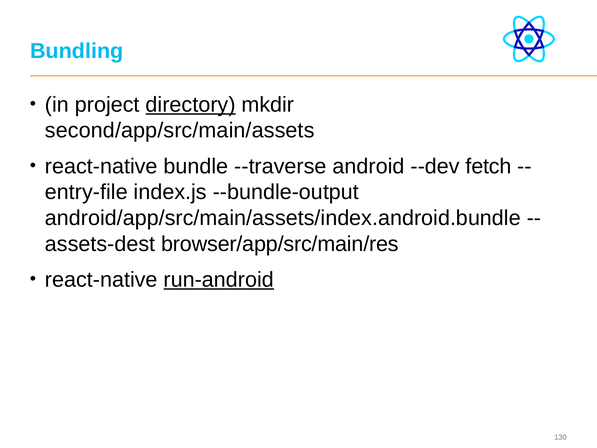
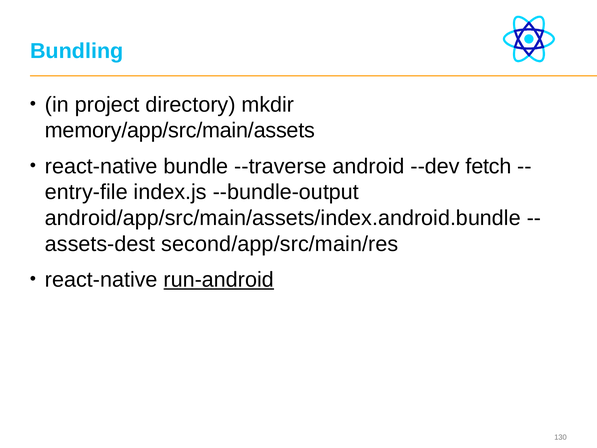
directory underline: present -> none (191, 105)
second/app/src/main/assets: second/app/src/main/assets -> memory/app/src/main/assets (180, 130)
browser/app/src/main/res: browser/app/src/main/res -> second/app/src/main/res (280, 244)
